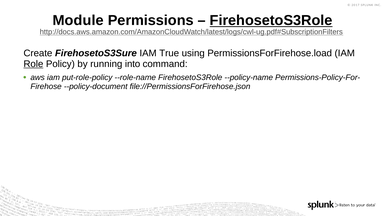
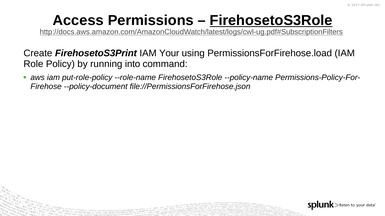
Module: Module -> Access (78, 20)
FirehosetoS3Sure: FirehosetoS3Sure -> FirehosetoS3Print (96, 53)
True: True -> Your (169, 53)
Role underline: present -> none (33, 64)
